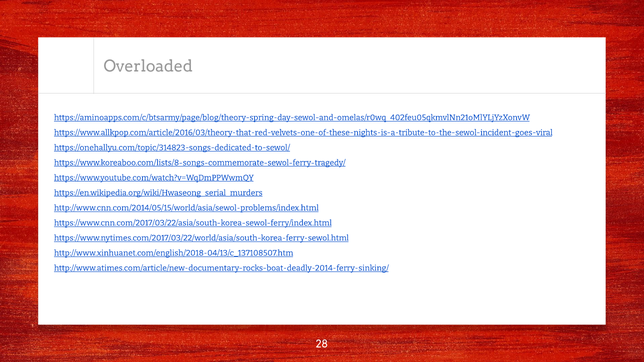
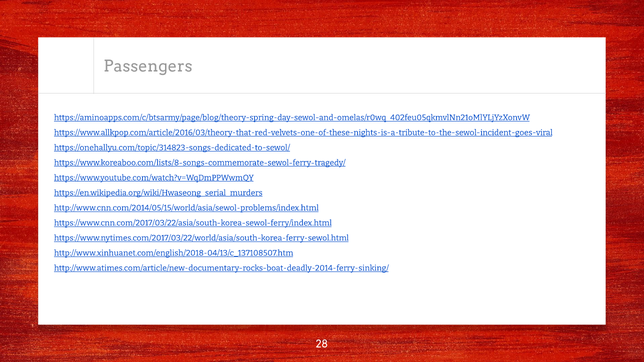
Overloaded: Overloaded -> Passengers (148, 67)
